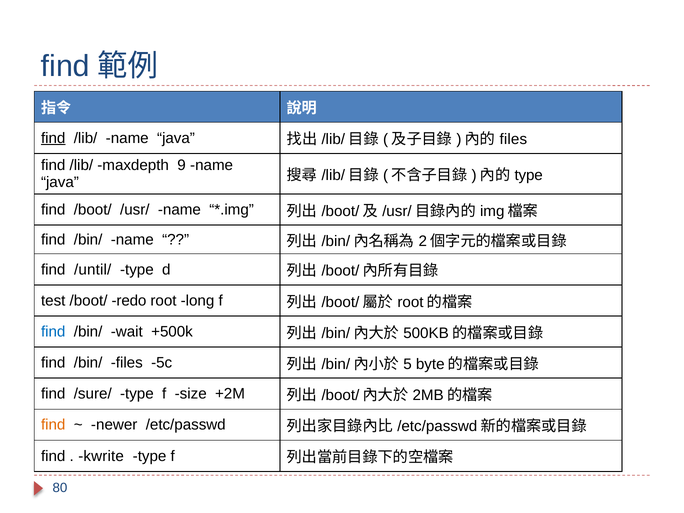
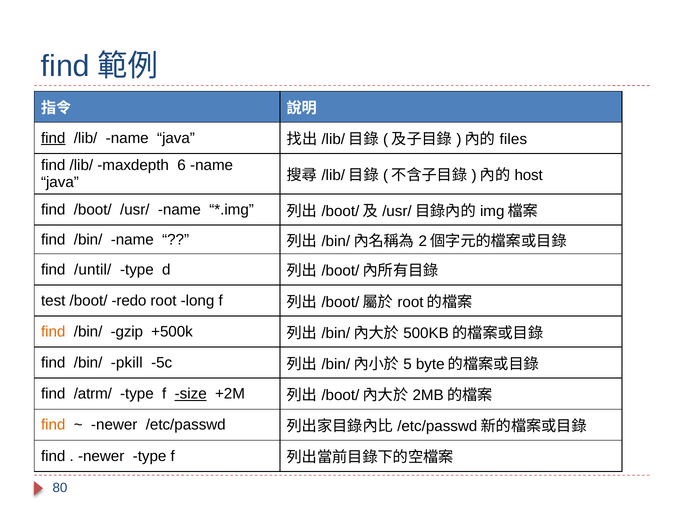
9: 9 -> 6 (182, 165)
type: type -> host (529, 175)
find colour: blue -> orange (53, 332)
wait: wait -> gzip (127, 332)
/bin/ files: files -> pkill (127, 363)
/sure/: /sure/ -> /atrm/ (93, 394)
size underline: none -> present (191, 394)
kwrite: kwrite -> newer (101, 456)
